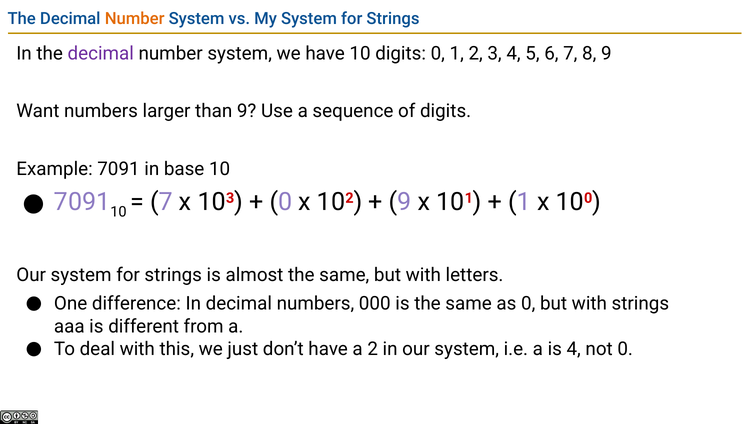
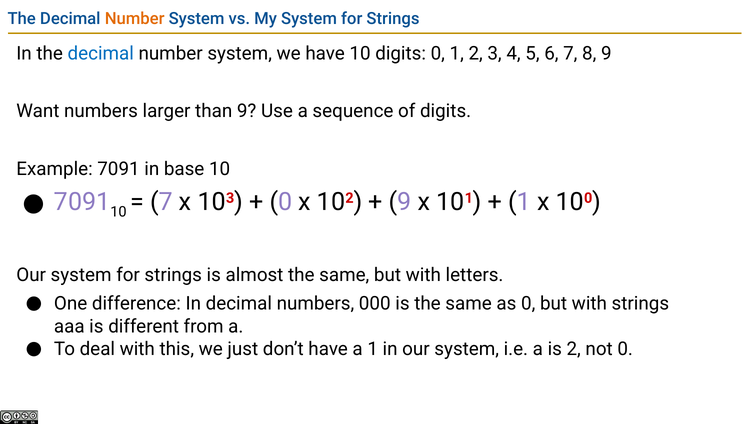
decimal colour: purple -> blue (101, 53)
a 2: 2 -> 1 (373, 349)
is 4: 4 -> 2 (574, 349)
